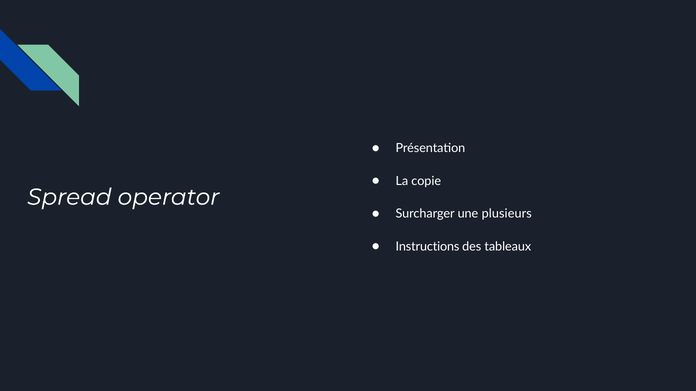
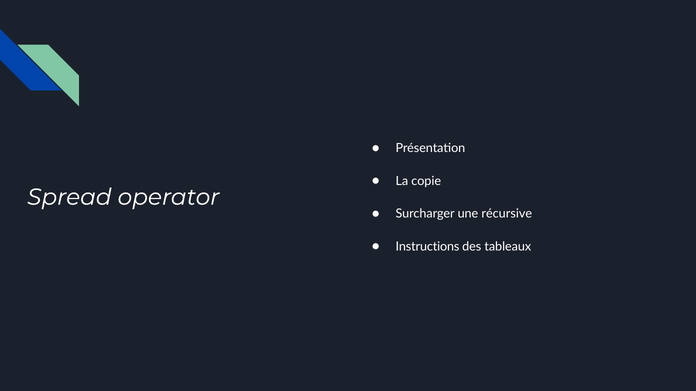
plusieurs: plusieurs -> récursive (507, 214)
